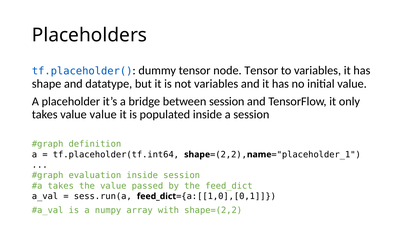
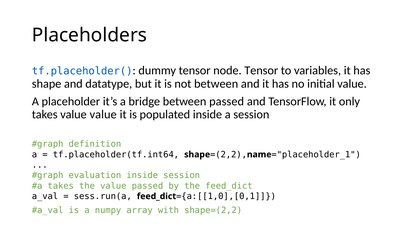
not variables: variables -> between (216, 84)
between session: session -> passed (227, 101)
